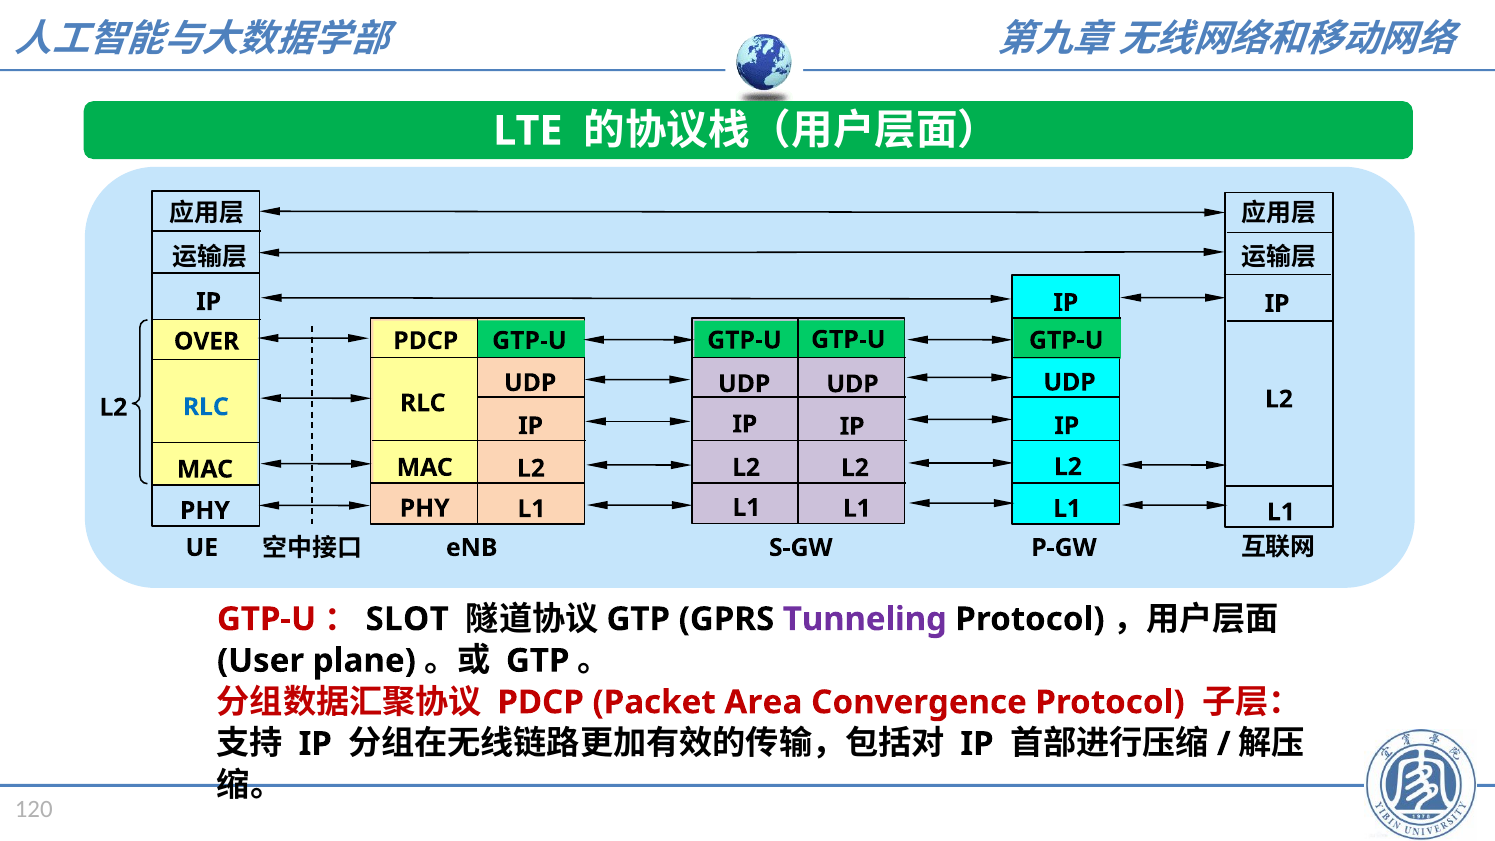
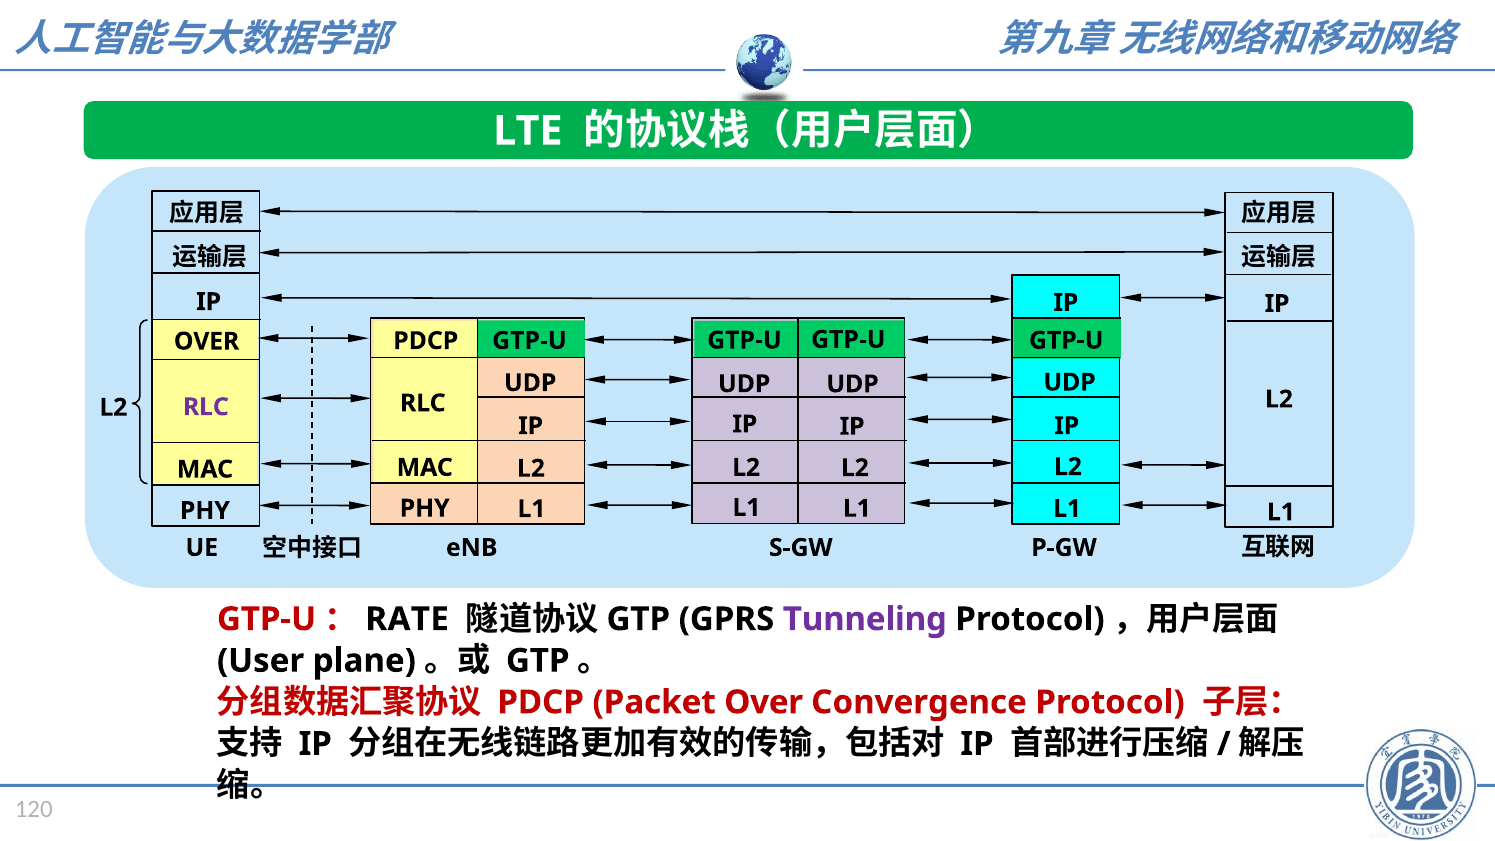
RLC colour: blue -> purple (206, 407)
SLOT: SLOT -> RATE (407, 619)
Packet Area: Area -> Over (764, 702)
